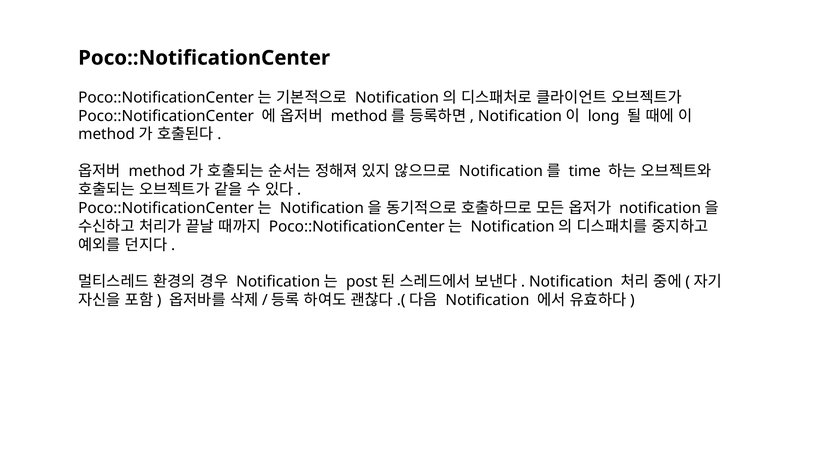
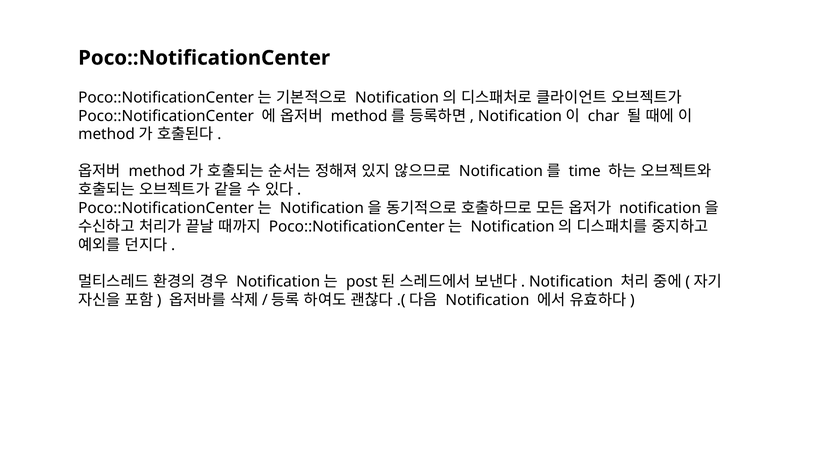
long: long -> char (604, 116)
